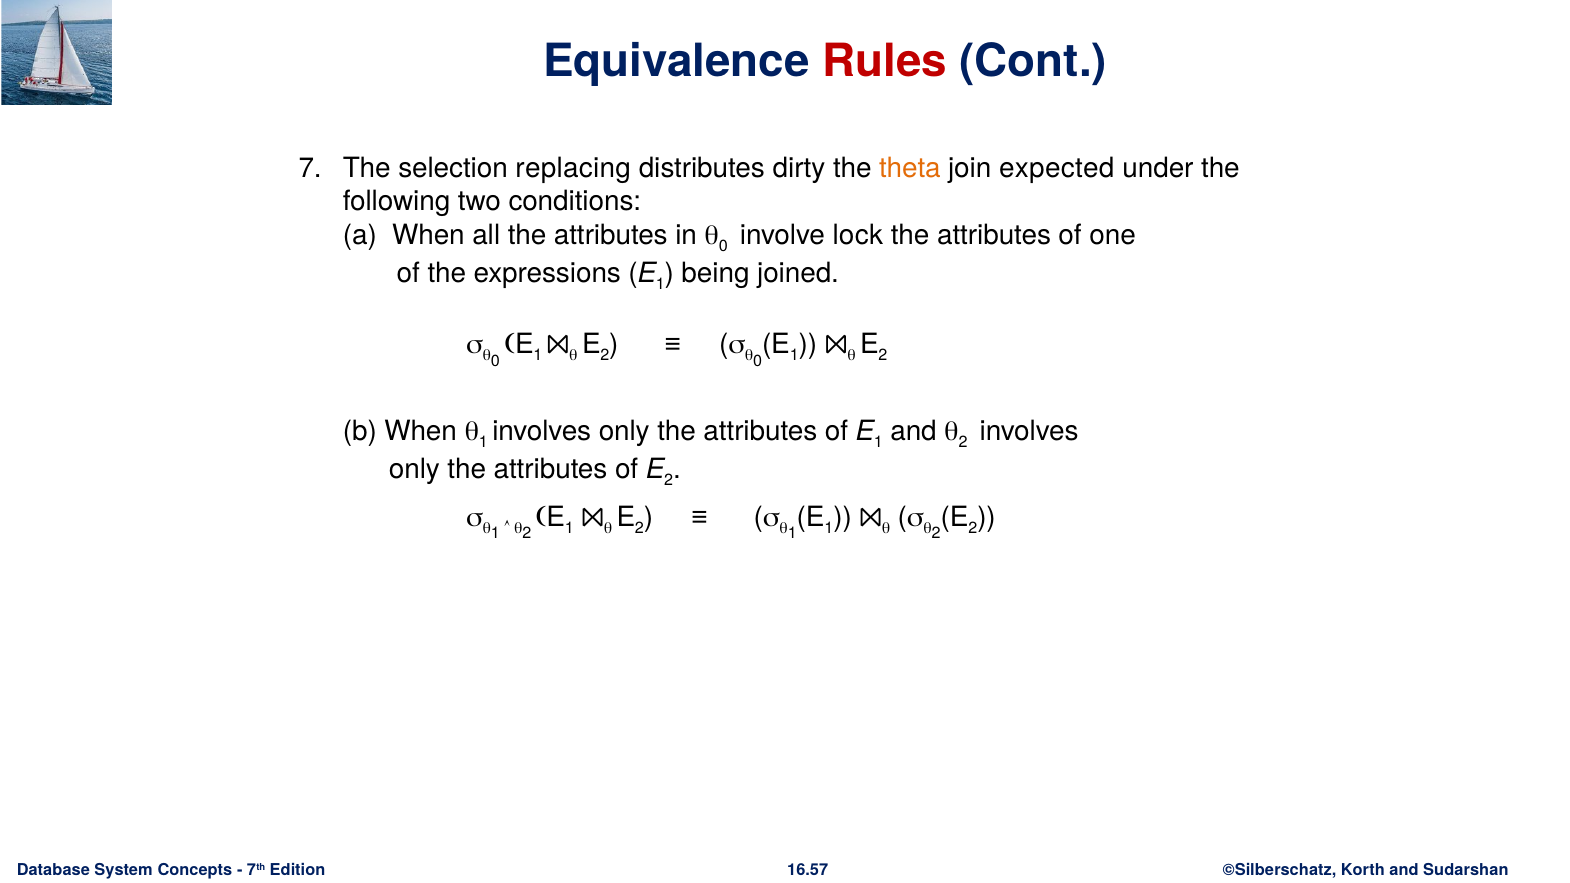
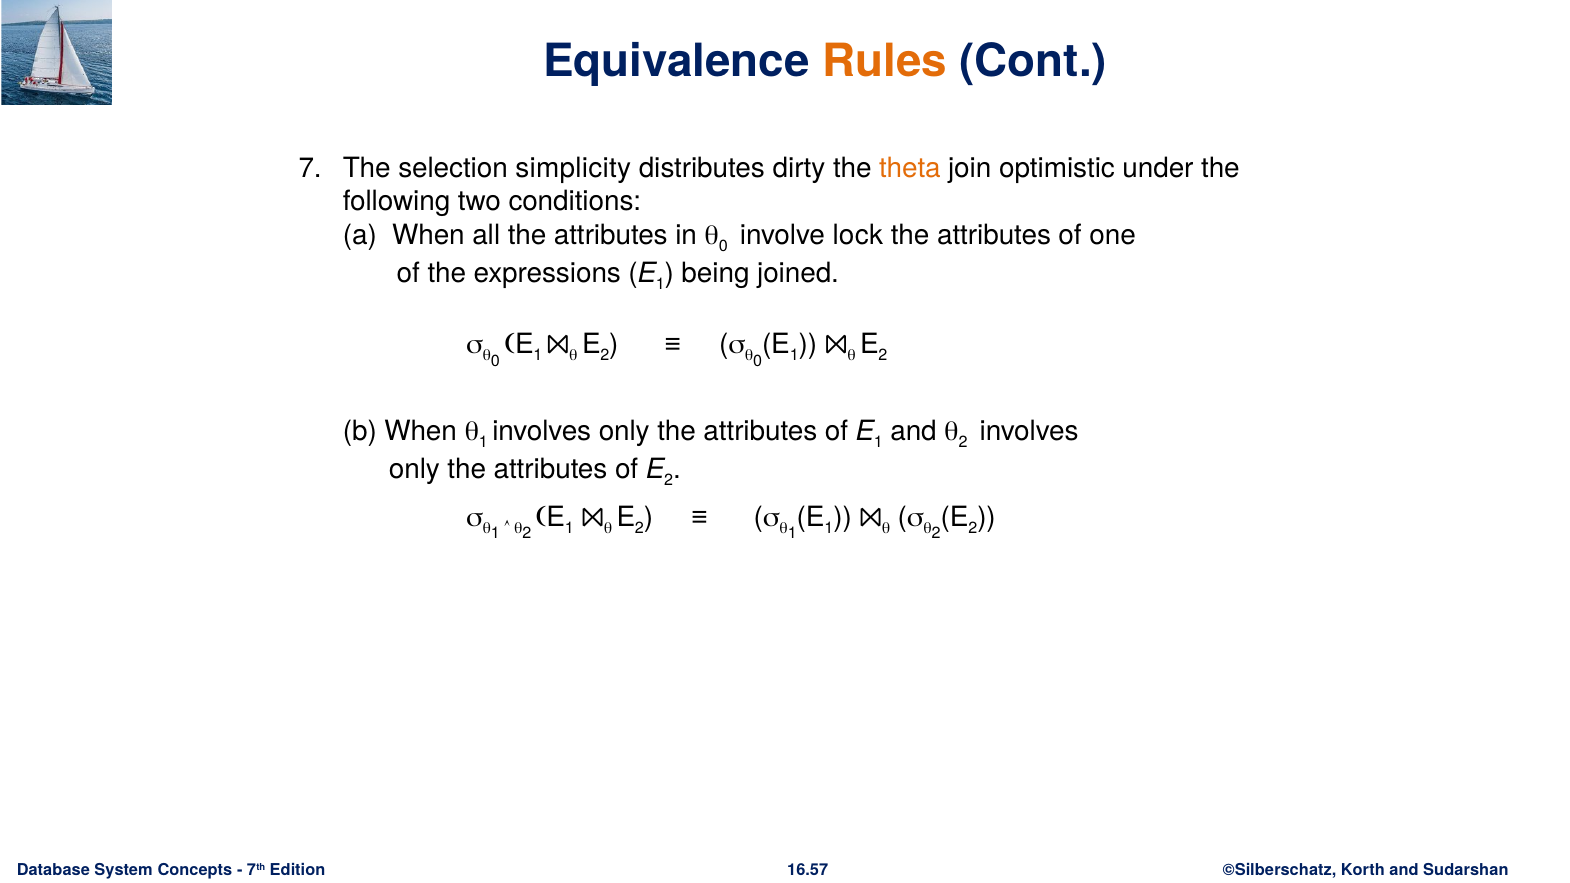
Rules colour: red -> orange (885, 61)
replacing: replacing -> simplicity (573, 168)
expected: expected -> optimistic (1057, 168)
